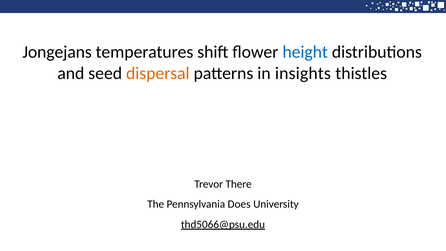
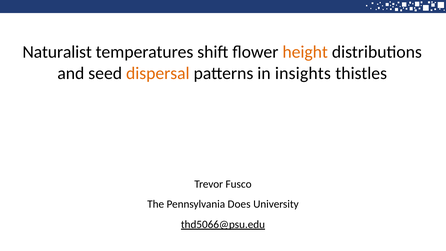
Jongejans: Jongejans -> Naturalist (57, 52)
height colour: blue -> orange (305, 52)
There: There -> Fusco (239, 184)
